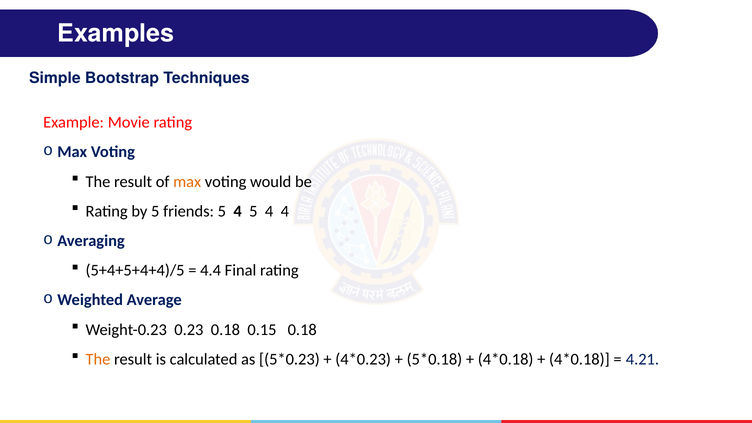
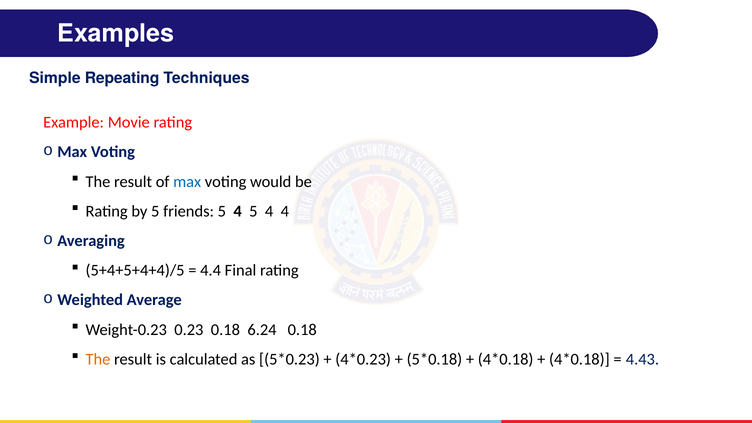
Bootstrap: Bootstrap -> Repeating (122, 78)
max colour: orange -> blue (187, 182)
0.15: 0.15 -> 6.24 (262, 330)
4.21: 4.21 -> 4.43 (642, 359)
